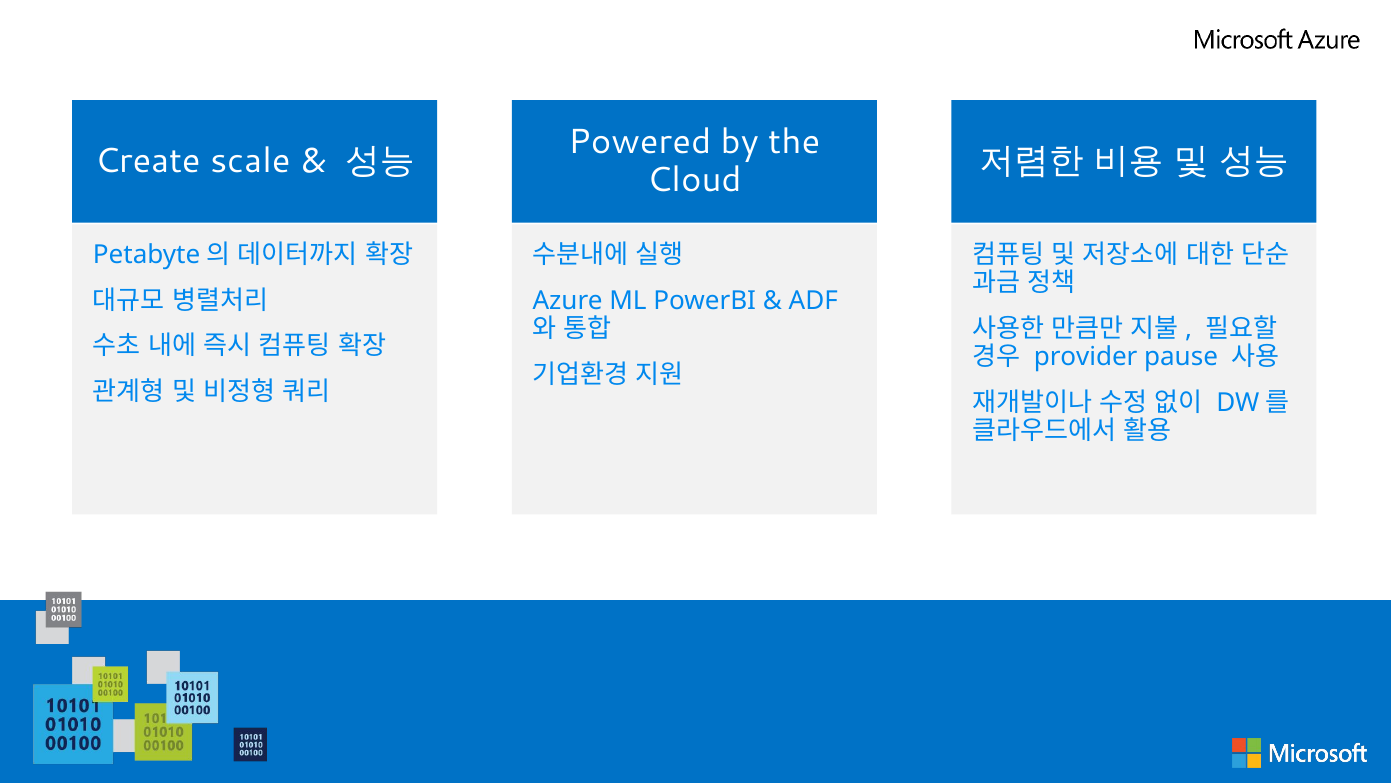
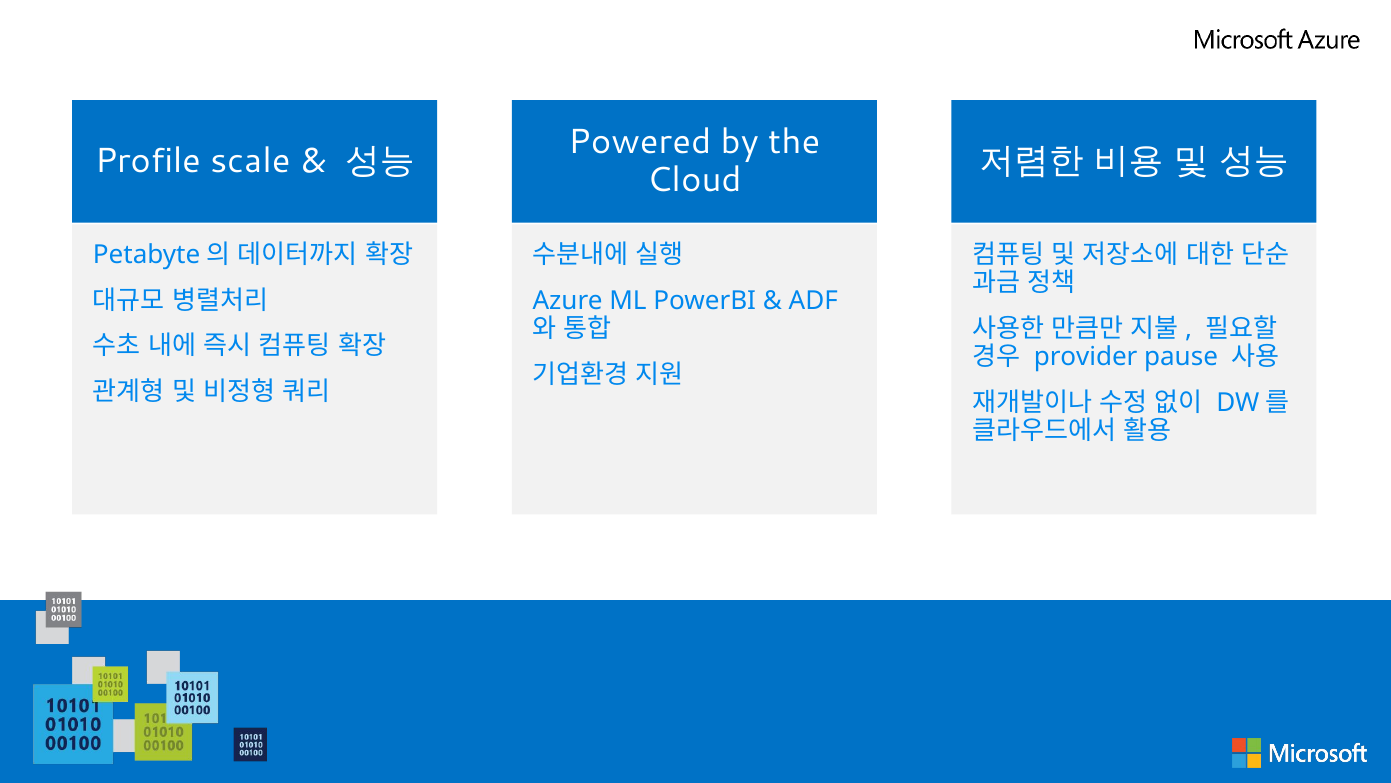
Create: Create -> Profile (148, 161)
